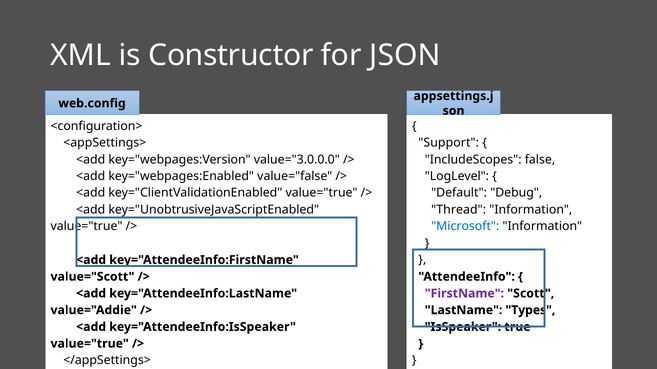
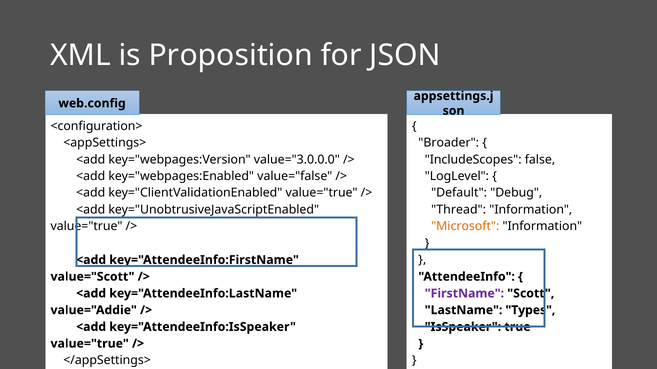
Constructor: Constructor -> Proposition (231, 55)
Support: Support -> Broader (449, 143)
Microsoft colour: blue -> orange (465, 227)
